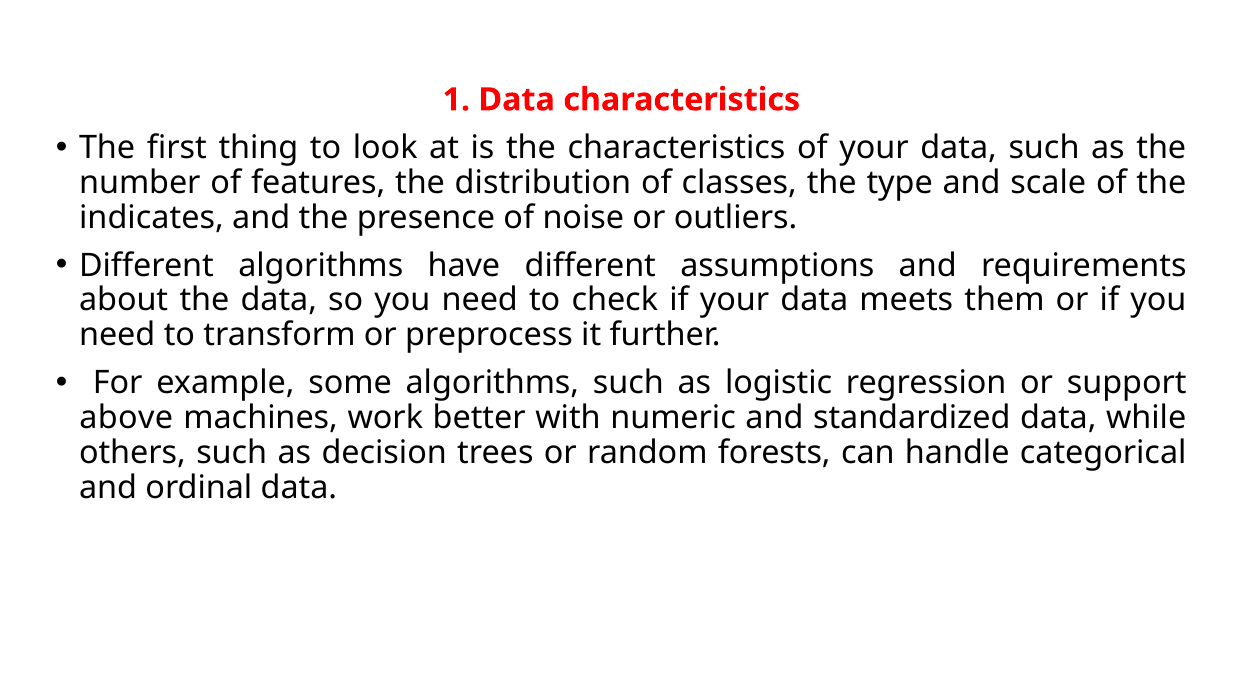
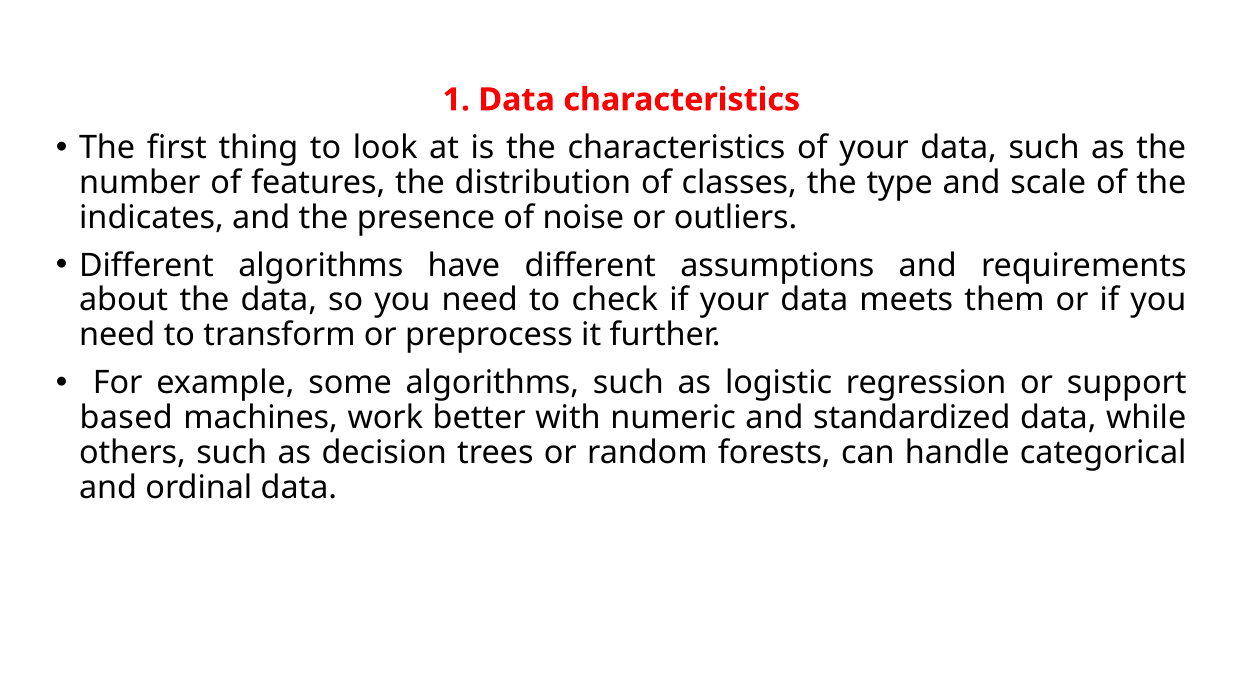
above: above -> based (126, 418)
